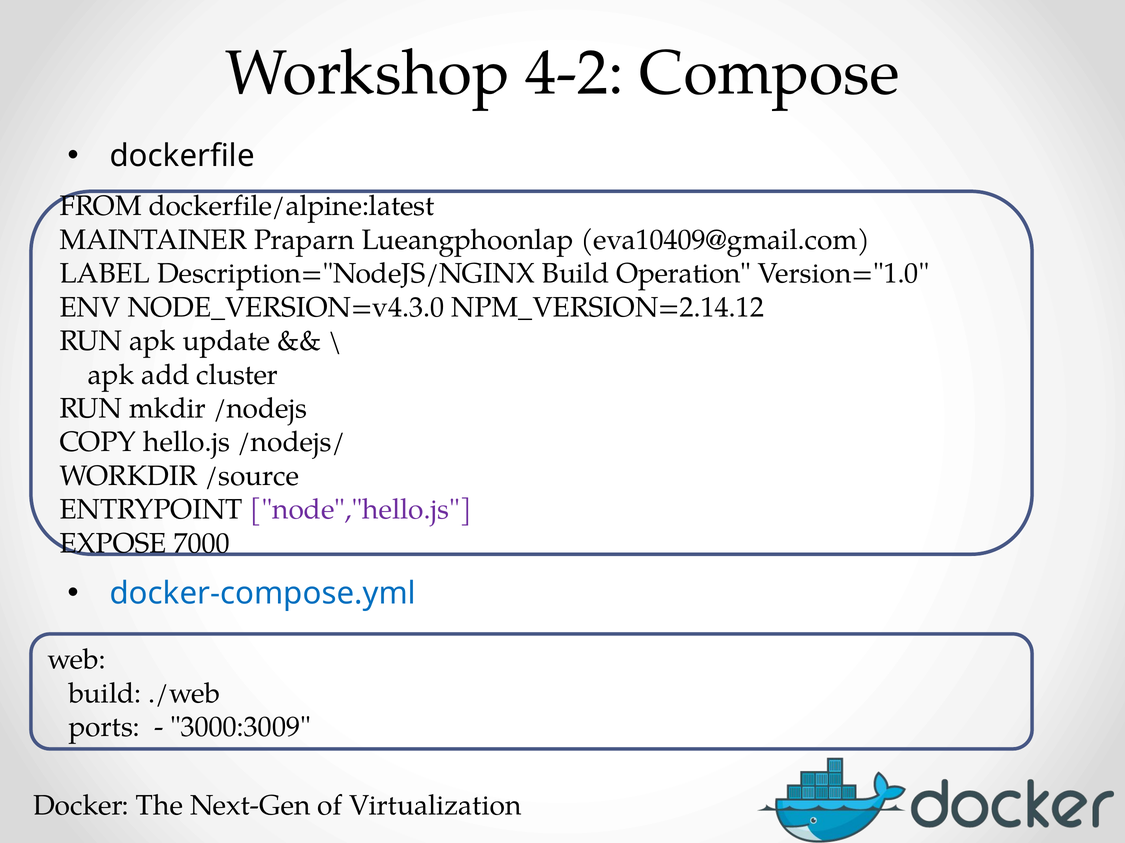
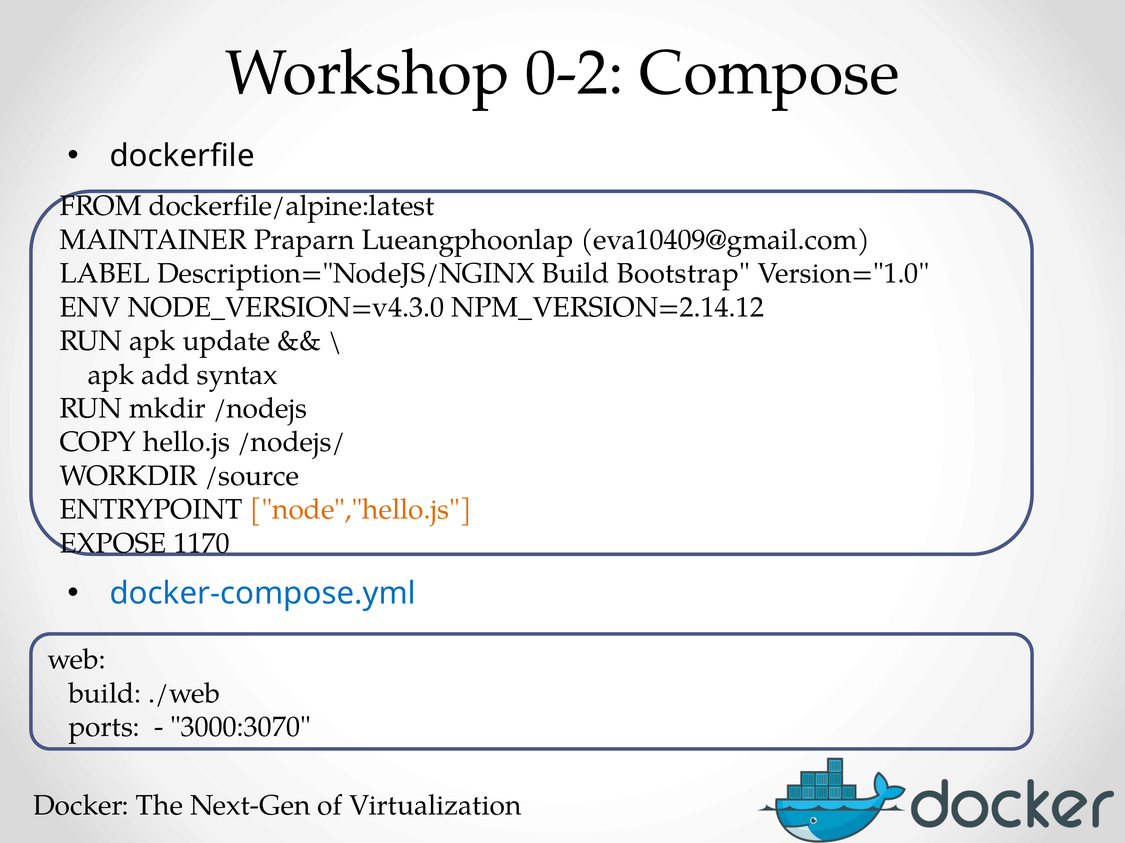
4-2: 4-2 -> 0-2 (574, 73)
Operation: Operation -> Bootstrap (683, 274)
cluster: cluster -> syntax (237, 375)
node","hello.js colour: purple -> orange (361, 510)
7000: 7000 -> 1170 (202, 544)
3000:3009: 3000:3009 -> 3000:3070 (240, 728)
